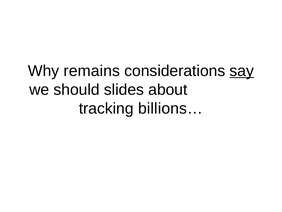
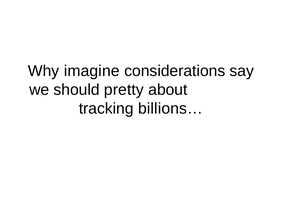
remains: remains -> imagine (92, 71)
say underline: present -> none (242, 71)
slides: slides -> pretty (124, 89)
